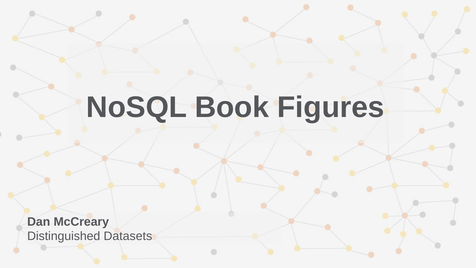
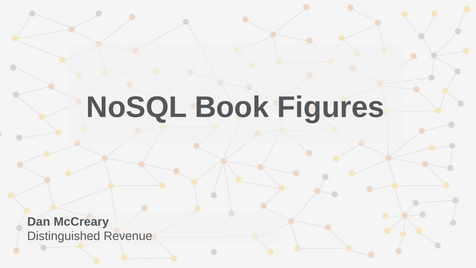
Datasets: Datasets -> Revenue (128, 236)
